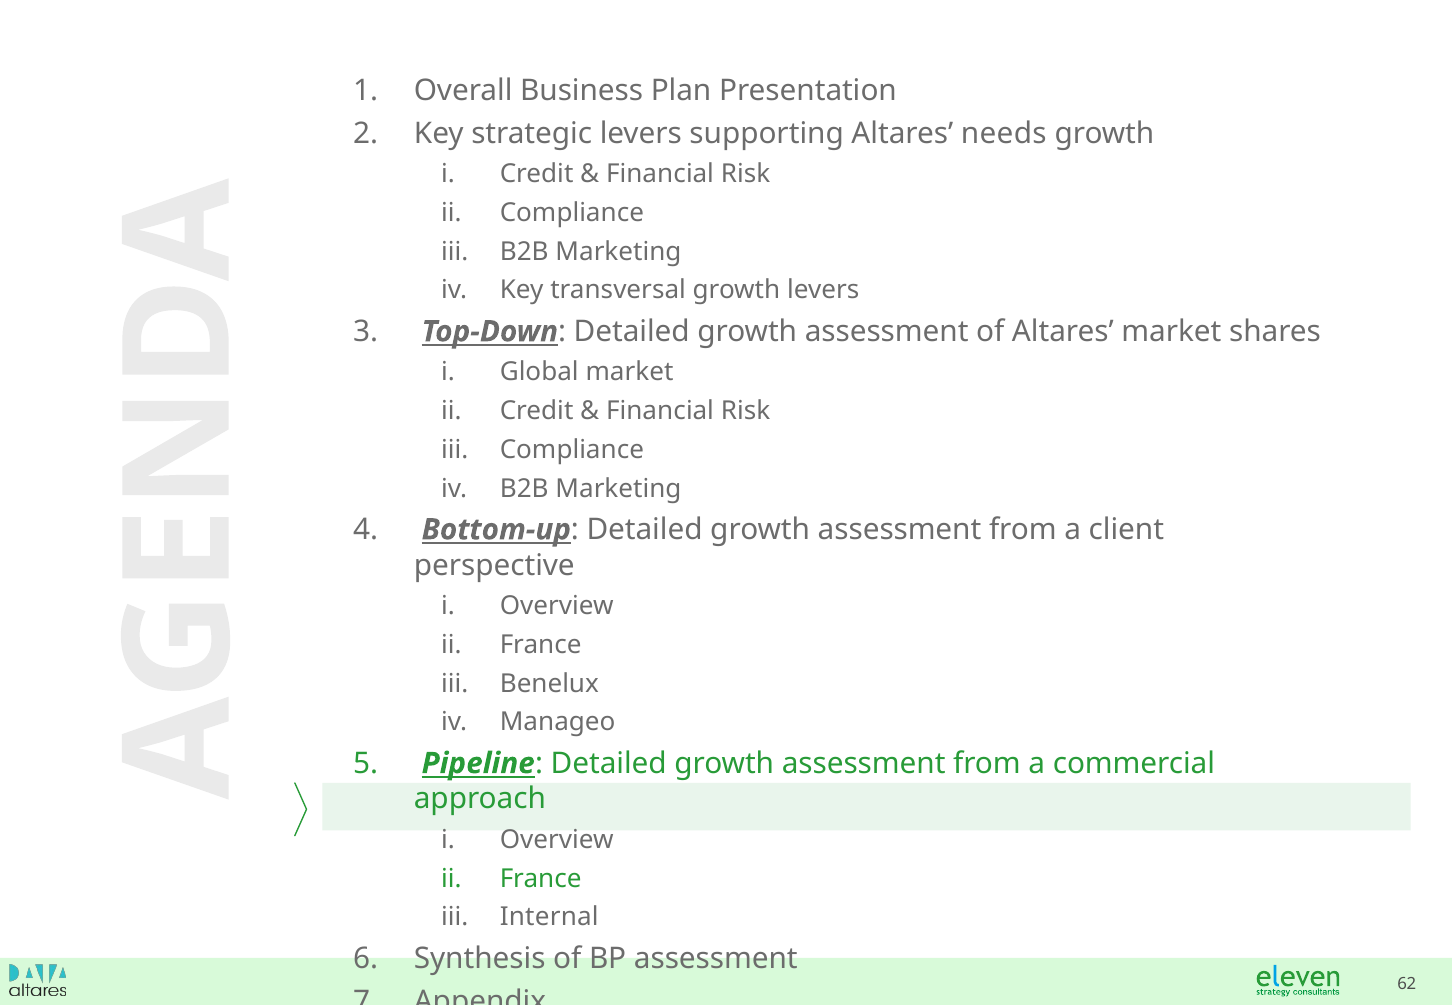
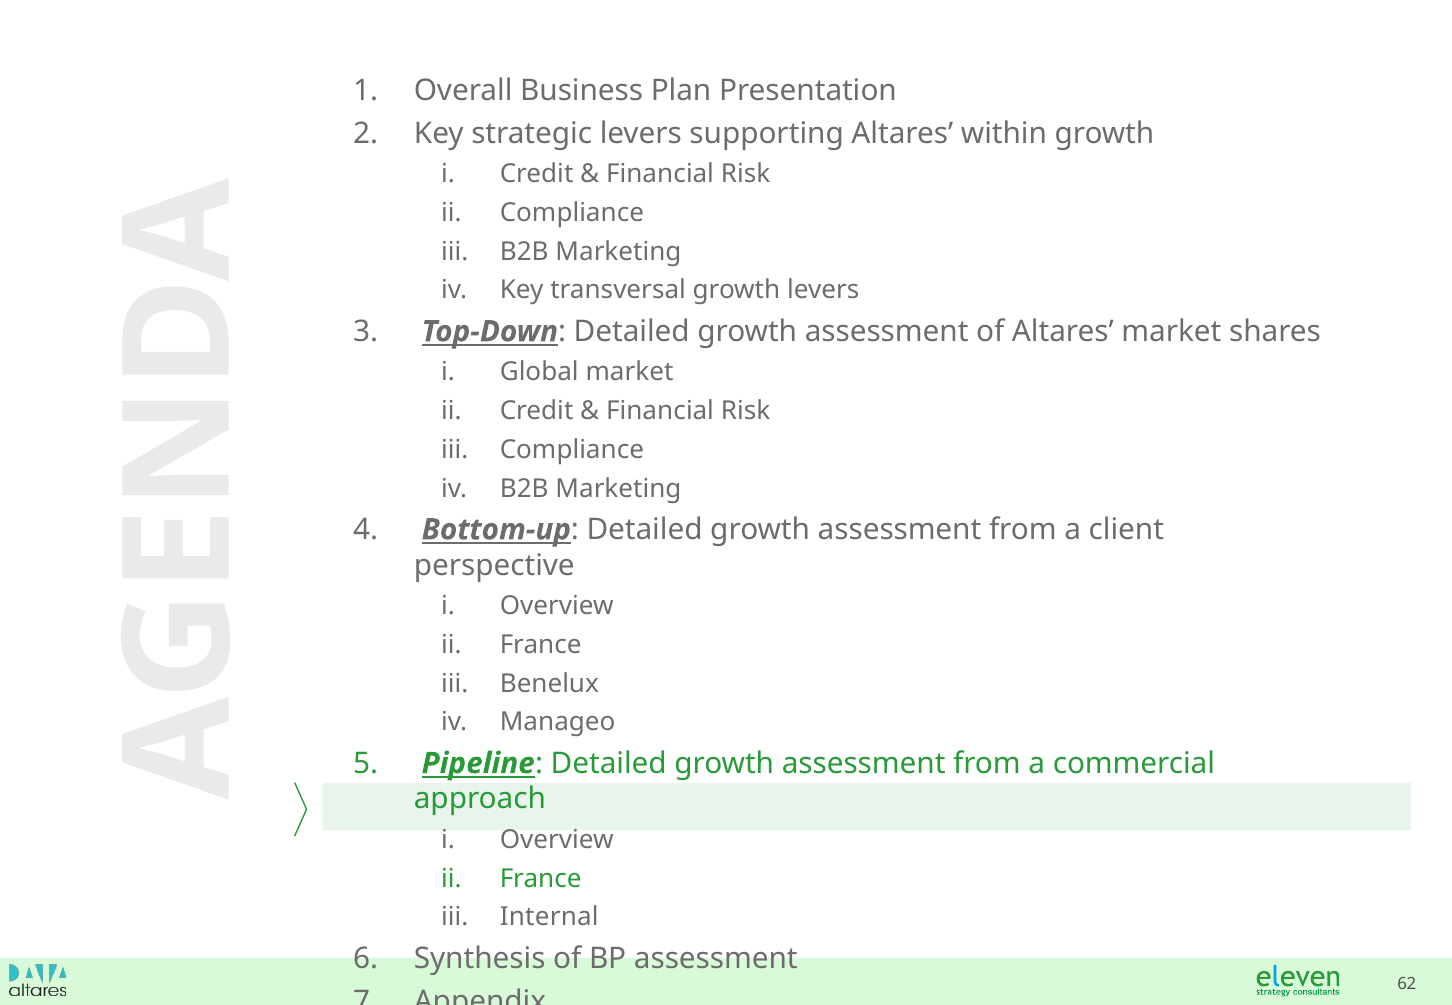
needs: needs -> within (1004, 134)
